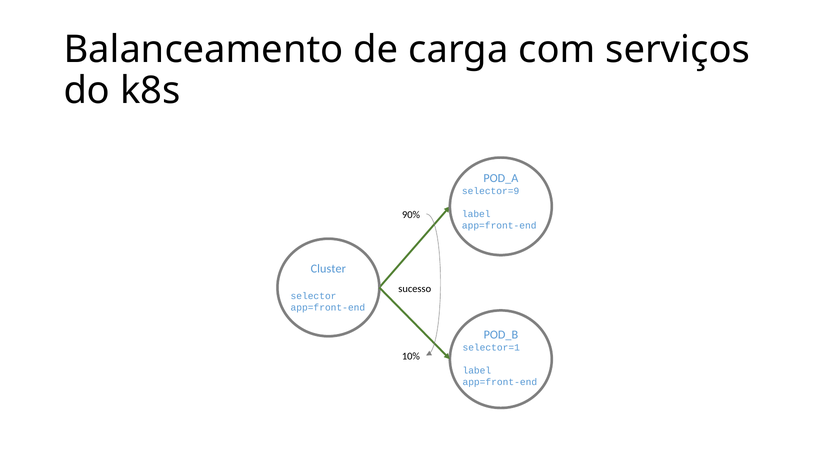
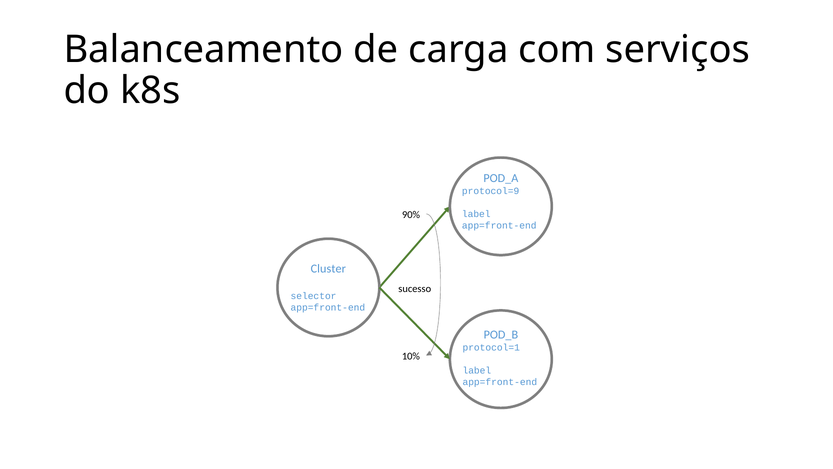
selector=9: selector=9 -> protocol=9 (491, 191)
selector=1: selector=1 -> protocol=1 (491, 347)
